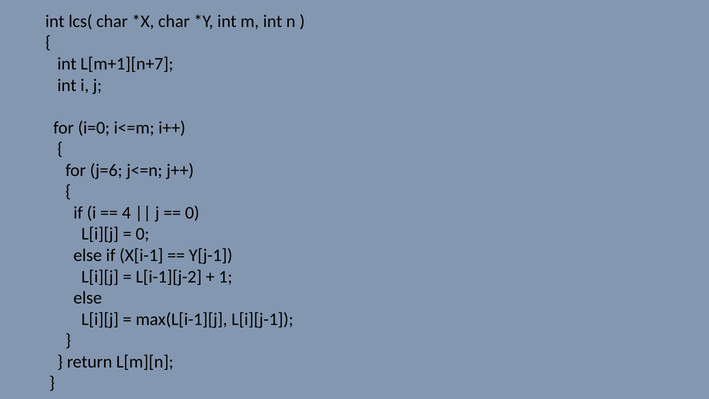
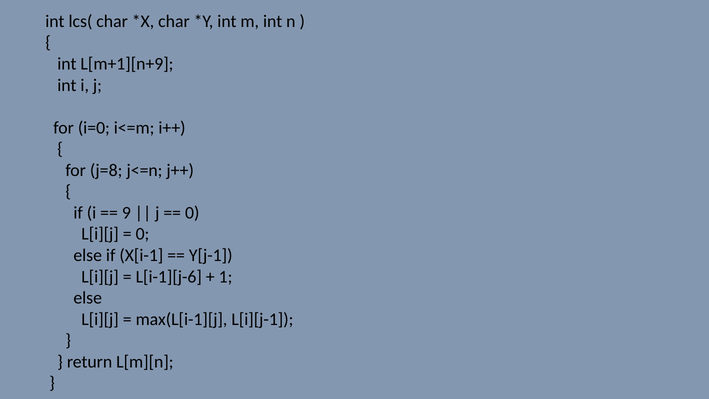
L[m+1][n+7: L[m+1][n+7 -> L[m+1][n+9 (127, 64)
j=6: j=6 -> j=8 (106, 170)
4: 4 -> 9 (126, 213)
L[i-1][j-2: L[i-1][j-2 -> L[i-1][j-6 (169, 277)
